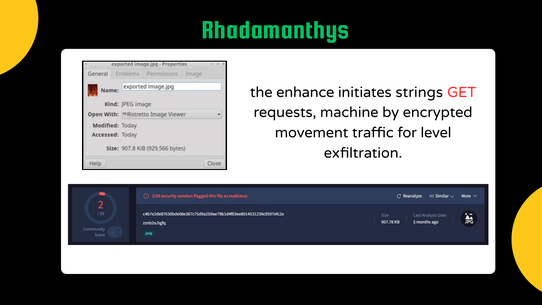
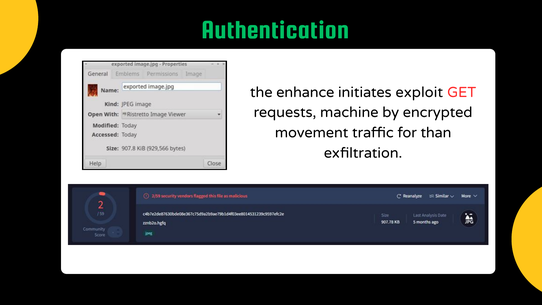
Rhadamanthys: Rhadamanthys -> Authentication (275, 30)
strings: strings -> exploit (419, 92)
level: level -> than (436, 133)
